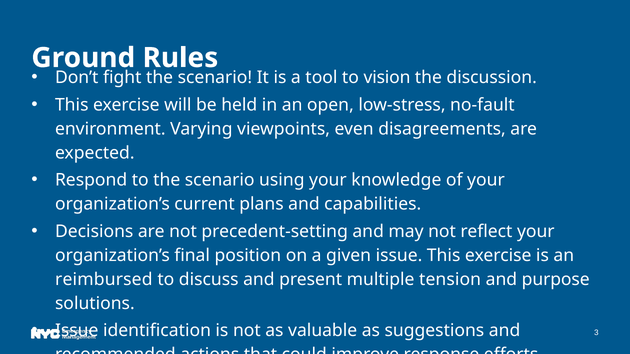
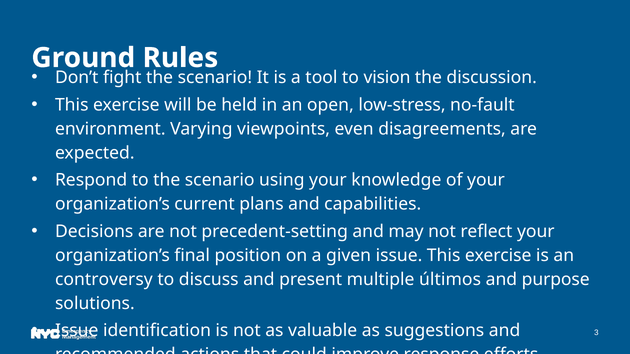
reimbursed: reimbursed -> controversy (104, 280)
tension: tension -> últimos (450, 280)
